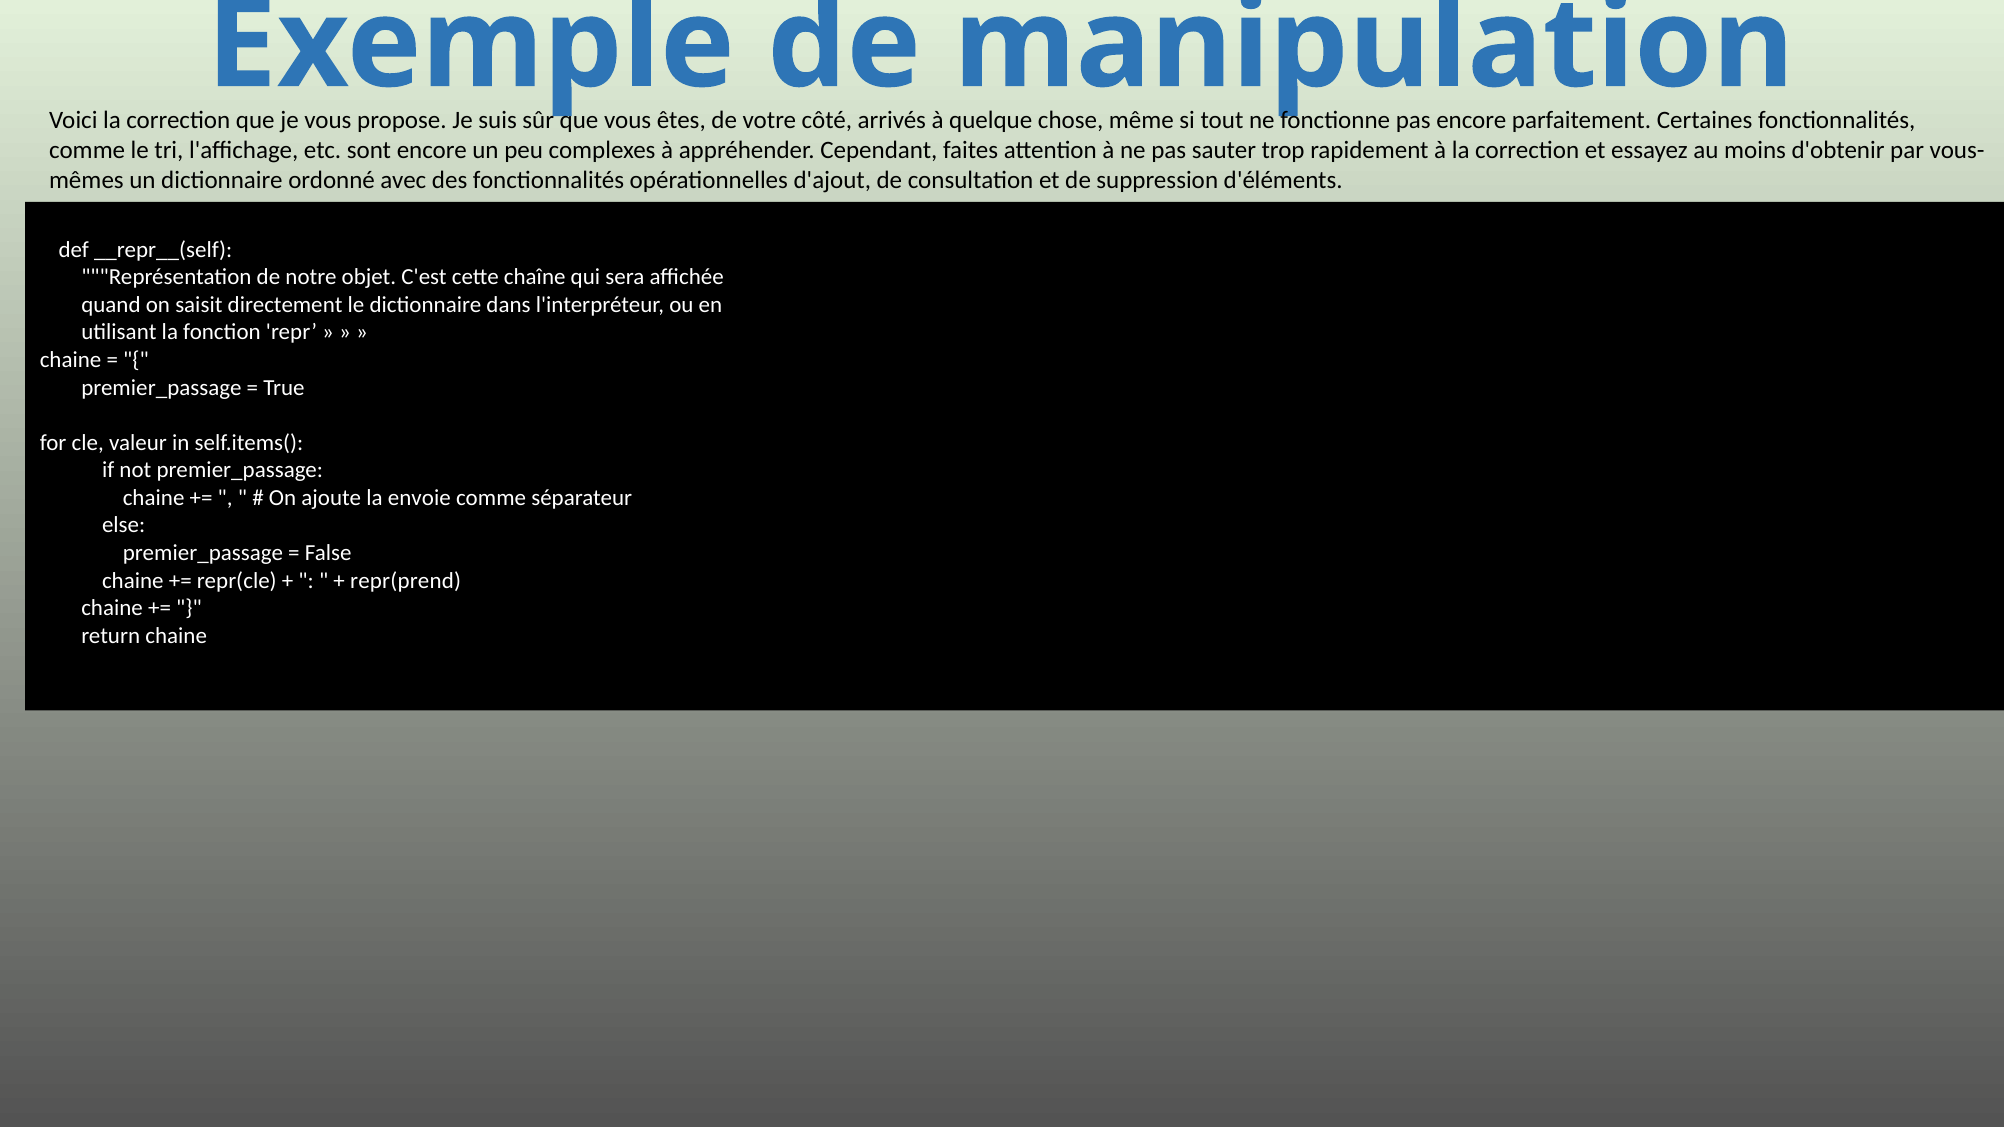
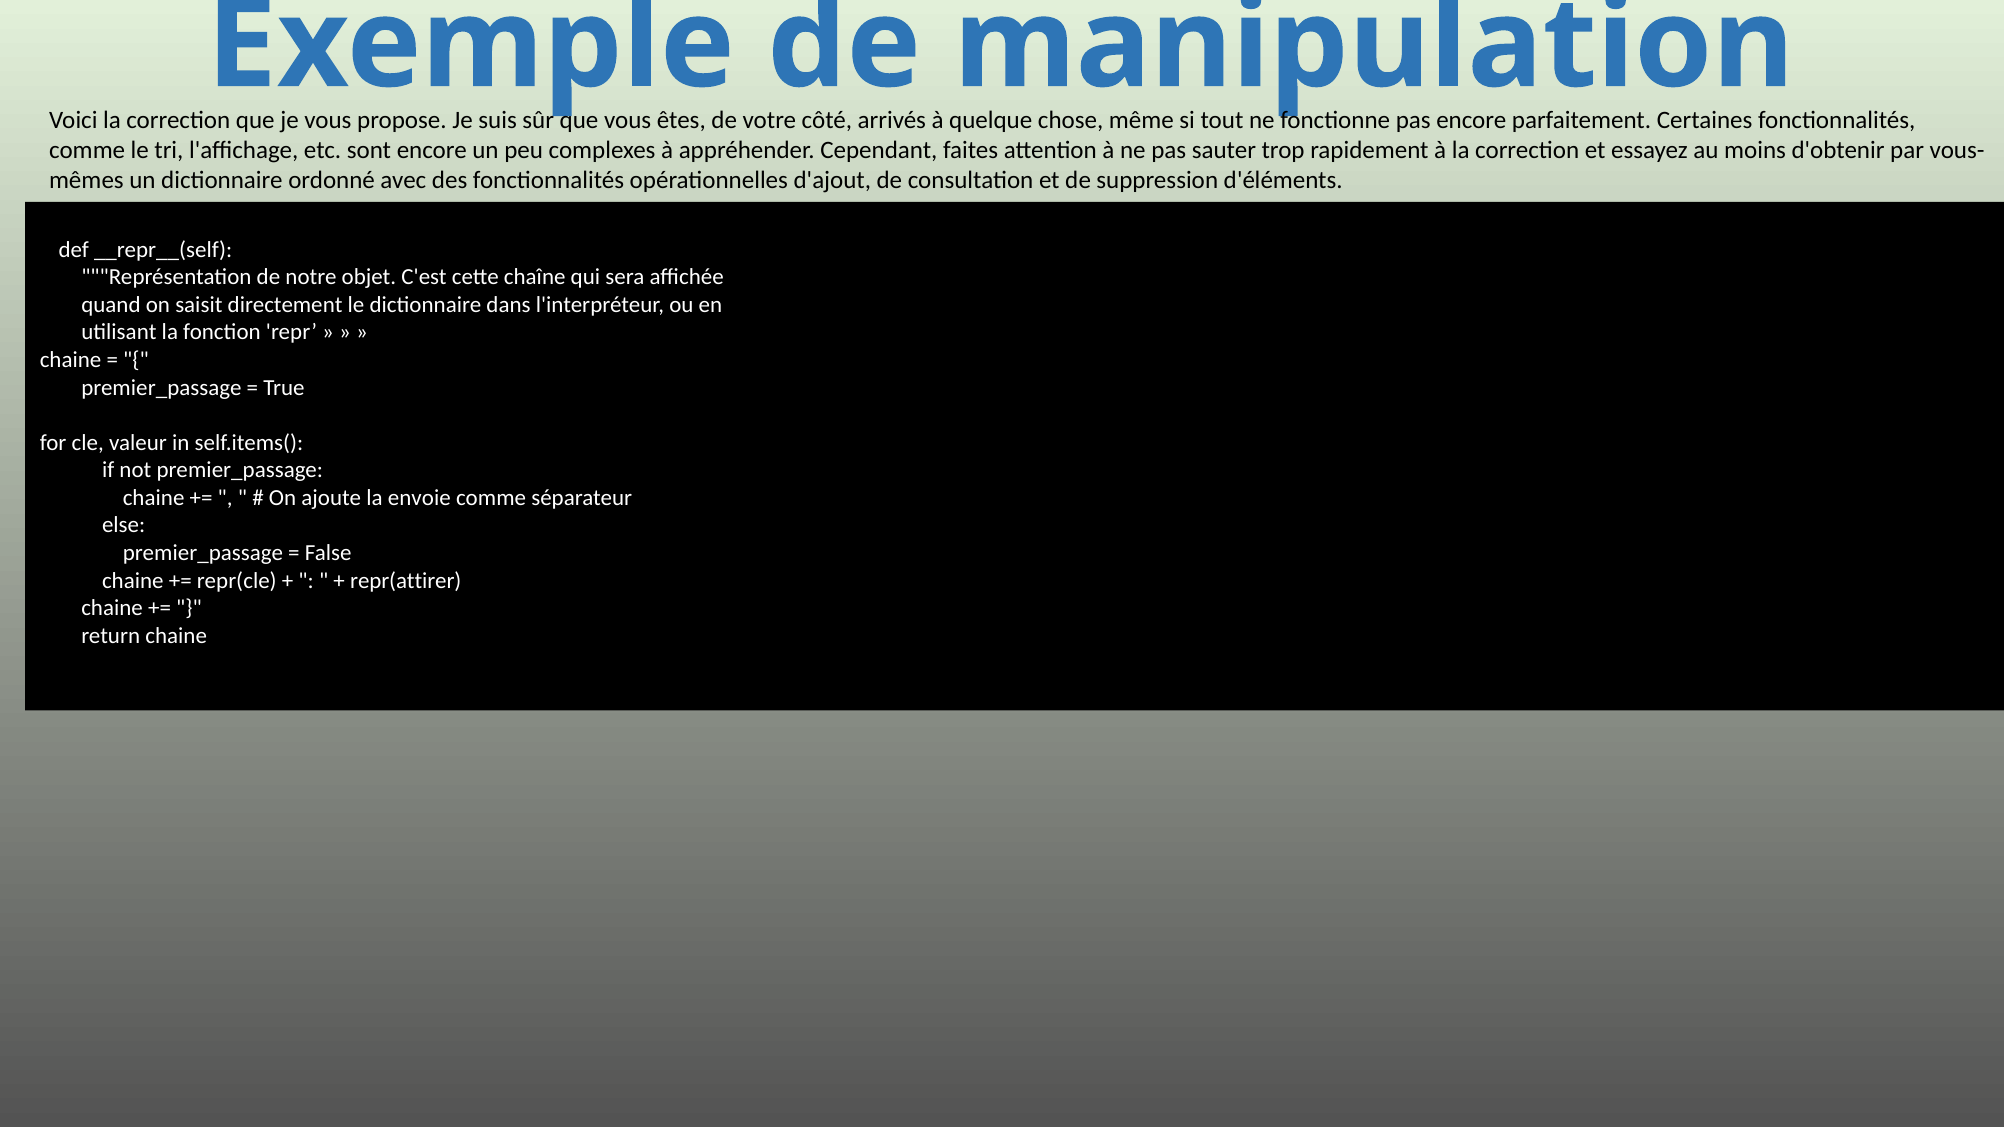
repr(prend: repr(prend -> repr(attirer (406, 581)
